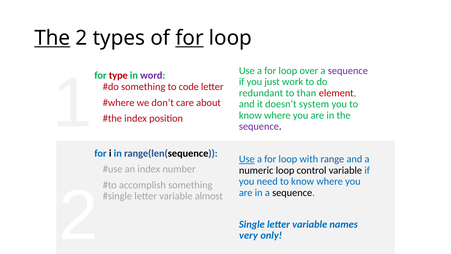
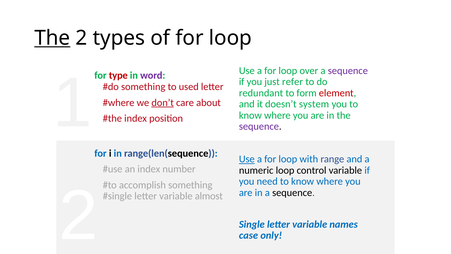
for underline: present -> none (190, 38)
work: work -> refer (293, 82)
code: code -> used (189, 87)
than: than -> form (307, 93)
don’t underline: none -> present (163, 102)
very: very -> case (248, 235)
